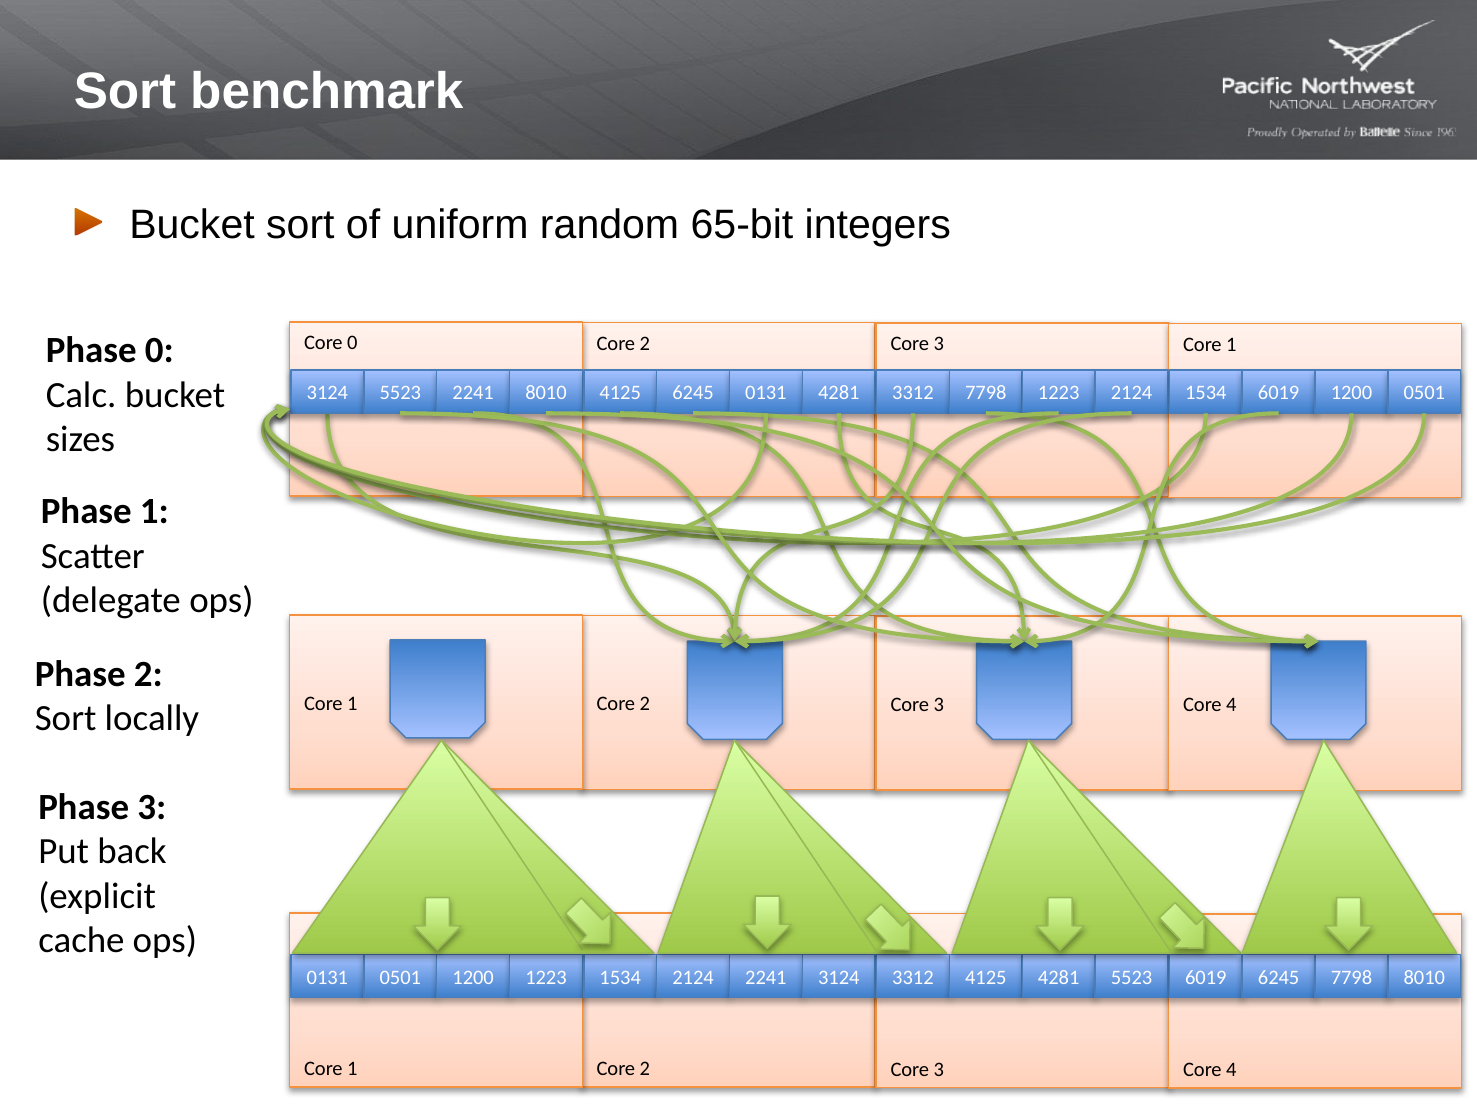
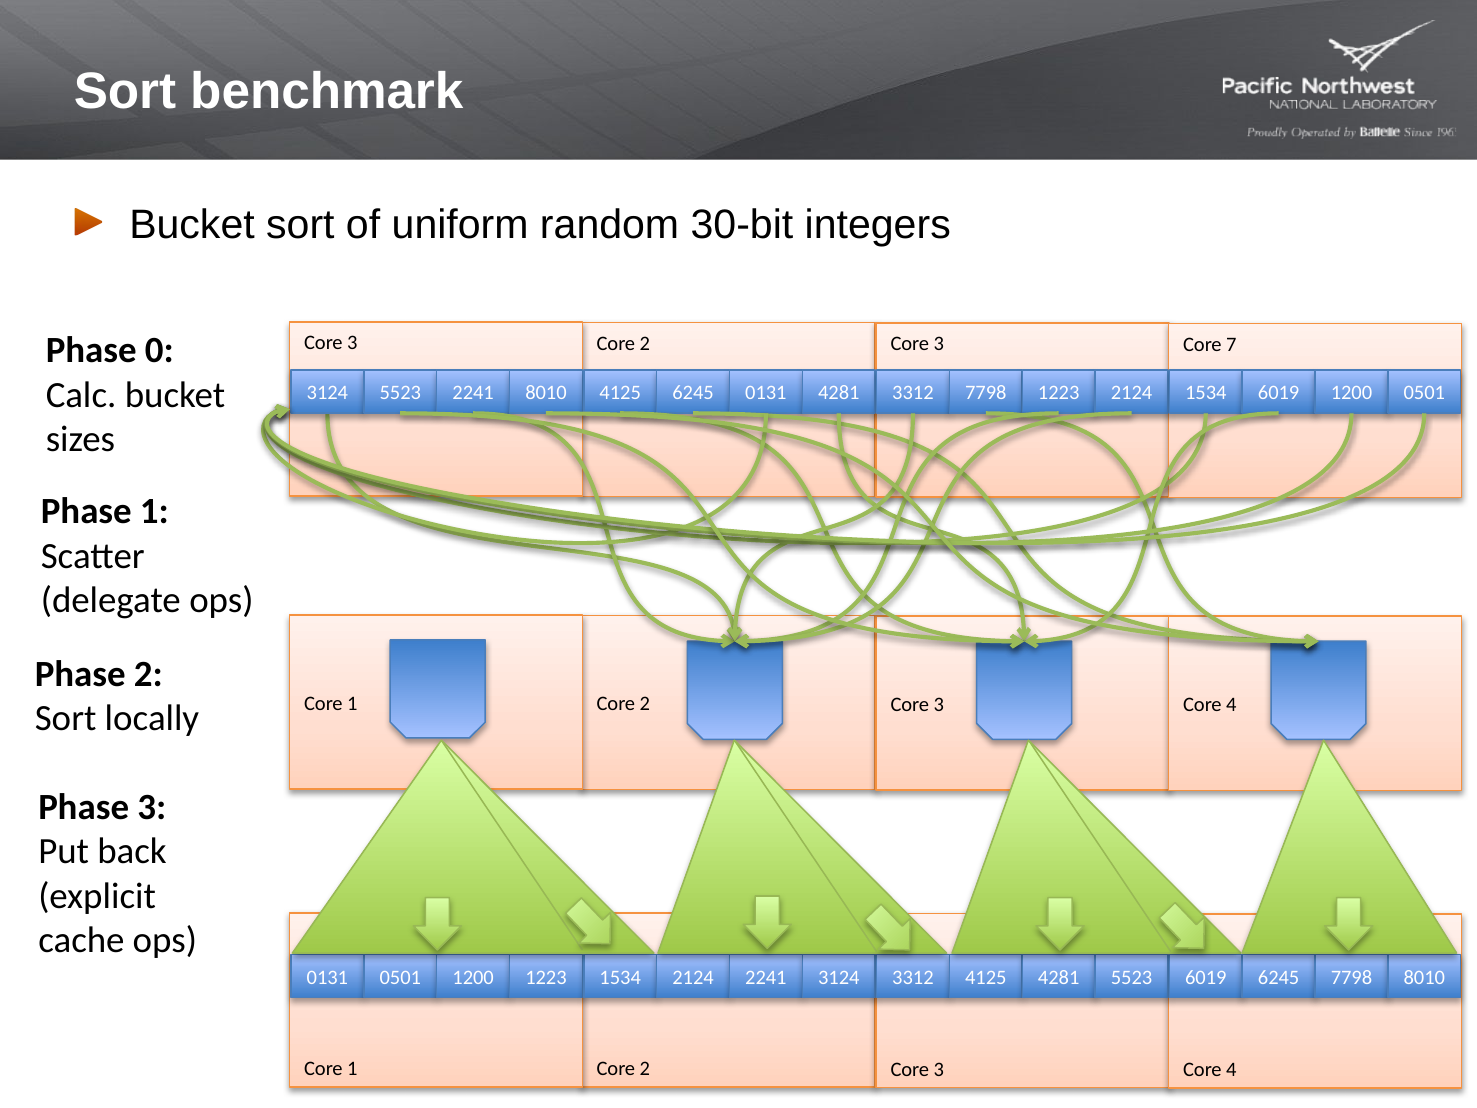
65-bit: 65-bit -> 30-bit (742, 224)
0: 0 -> 3 (352, 343)
3 Core 1: 1 -> 7 (1231, 344)
